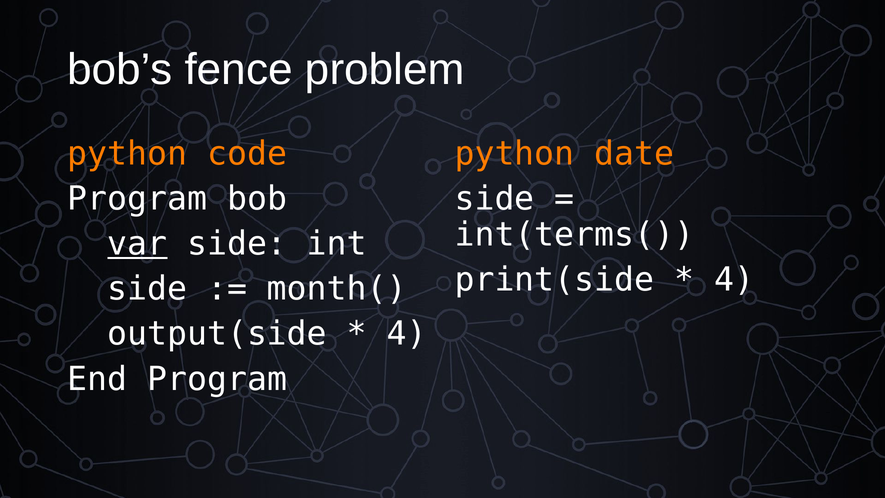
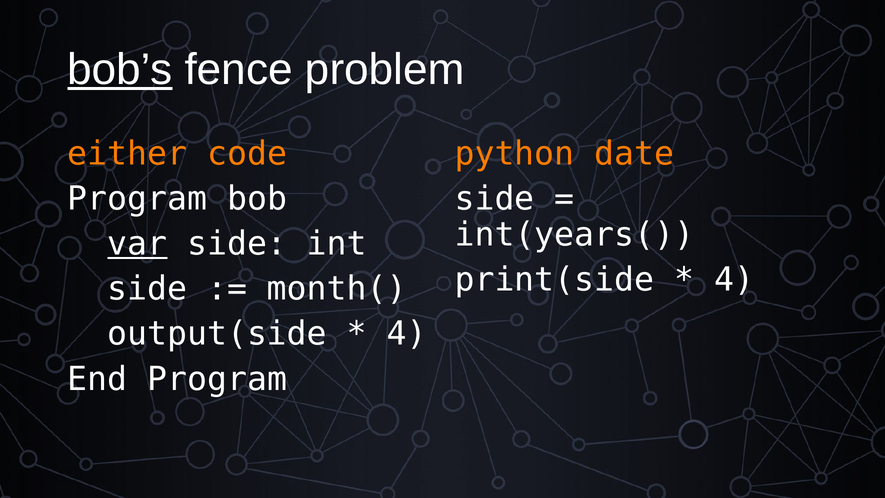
bob’s underline: none -> present (120, 69)
python: python -> either (127, 154)
int(terms(: int(terms( -> int(years( (574, 234)
